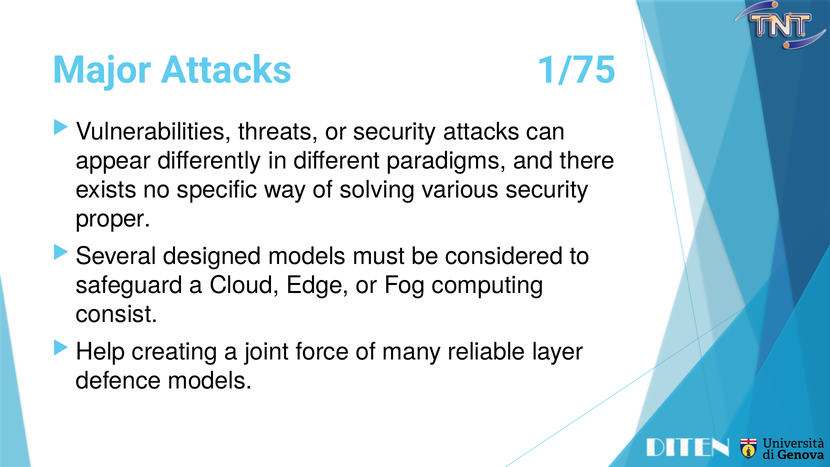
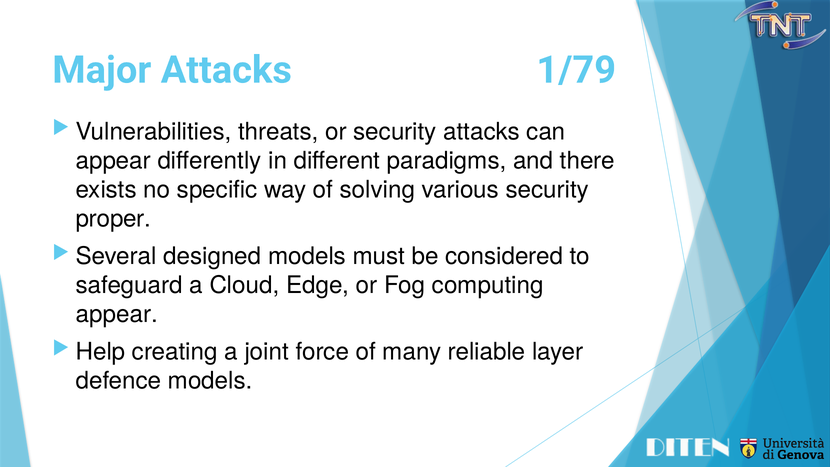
1/75: 1/75 -> 1/79 (576, 70)
consist: consist -> appear (117, 314)
